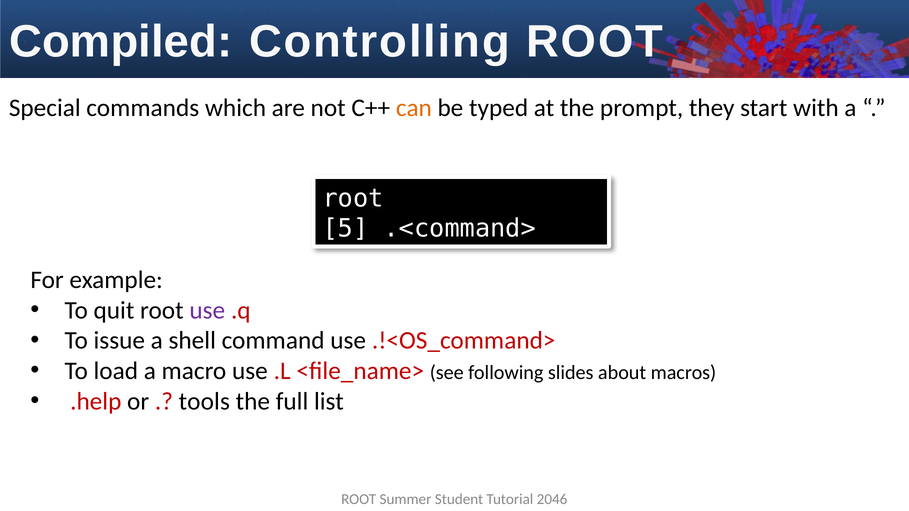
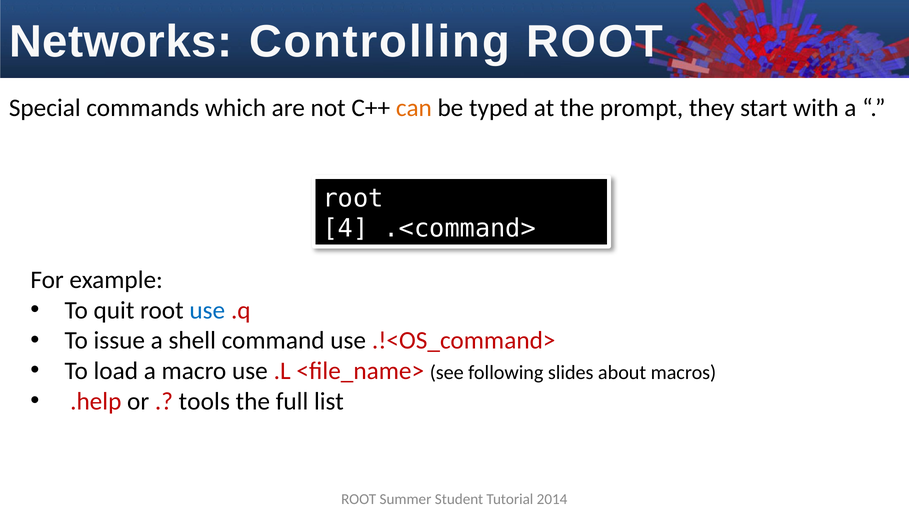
Compiled: Compiled -> Networks (121, 42)
5: 5 -> 4 (346, 229)
use colour: purple -> blue (207, 311)
2046: 2046 -> 2014 (552, 500)
